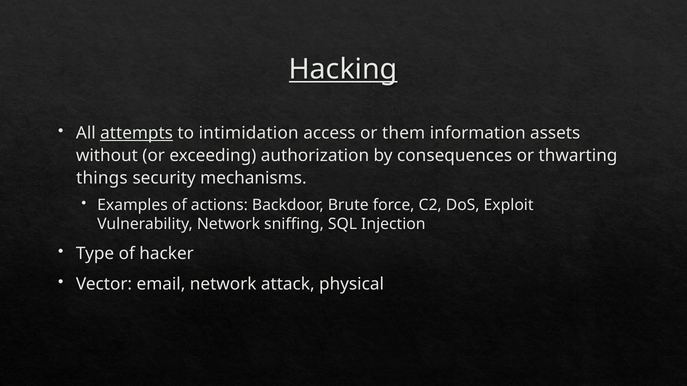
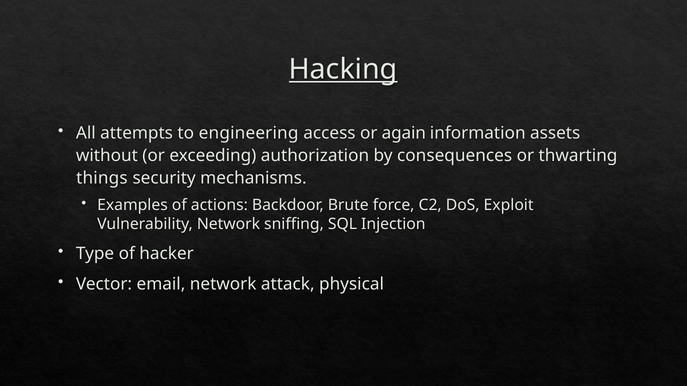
attempts underline: present -> none (137, 133)
intimidation: intimidation -> engineering (249, 133)
them: them -> again (404, 133)
